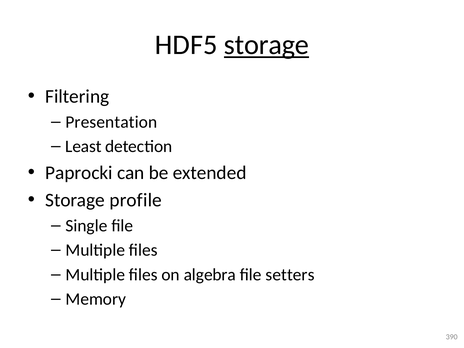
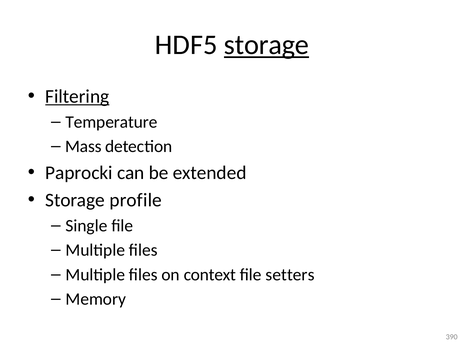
Filtering underline: none -> present (77, 96)
Presentation: Presentation -> Temperature (112, 122)
Least: Least -> Mass (83, 147)
algebra: algebra -> context (210, 275)
